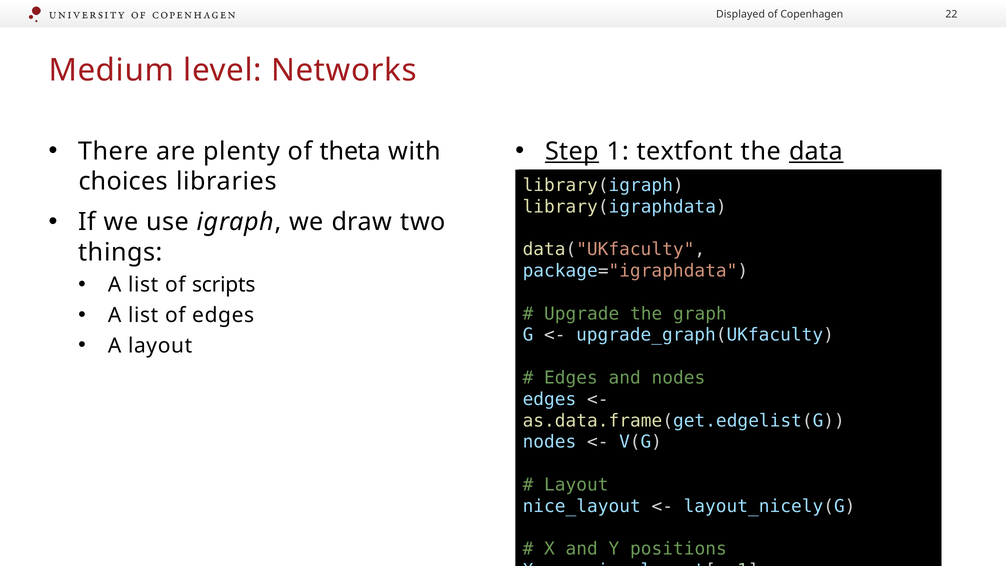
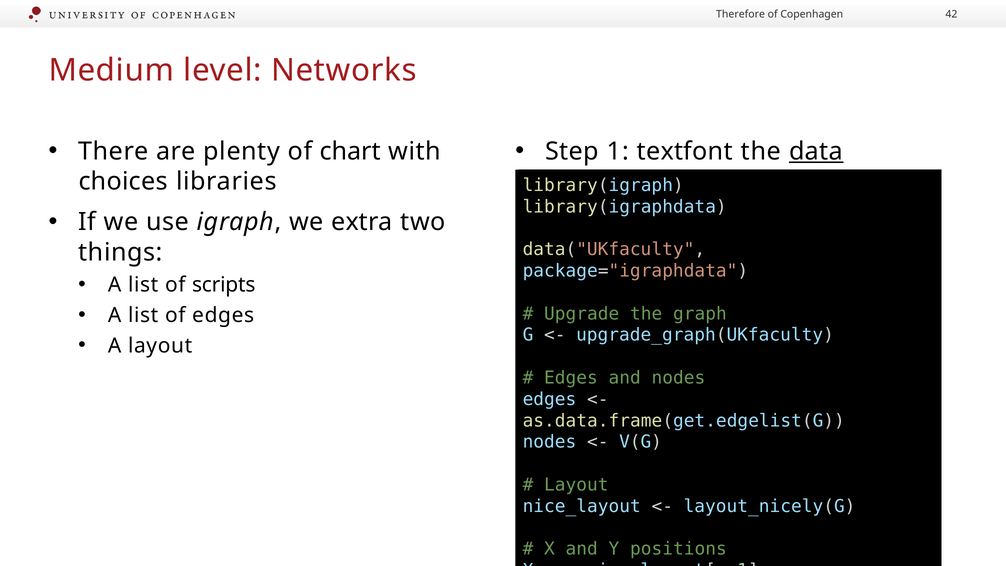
Displayed: Displayed -> Therefore (741, 14)
22: 22 -> 42 (951, 14)
theta: theta -> chart (350, 151)
Step underline: present -> none (572, 151)
draw: draw -> extra (362, 222)
